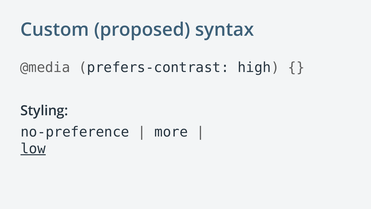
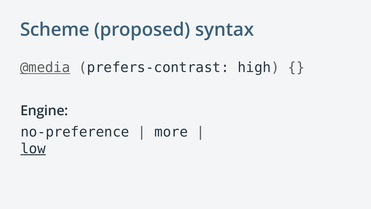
Custom: Custom -> Scheme (55, 30)
@media underline: none -> present (45, 68)
Styling: Styling -> Engine (44, 111)
